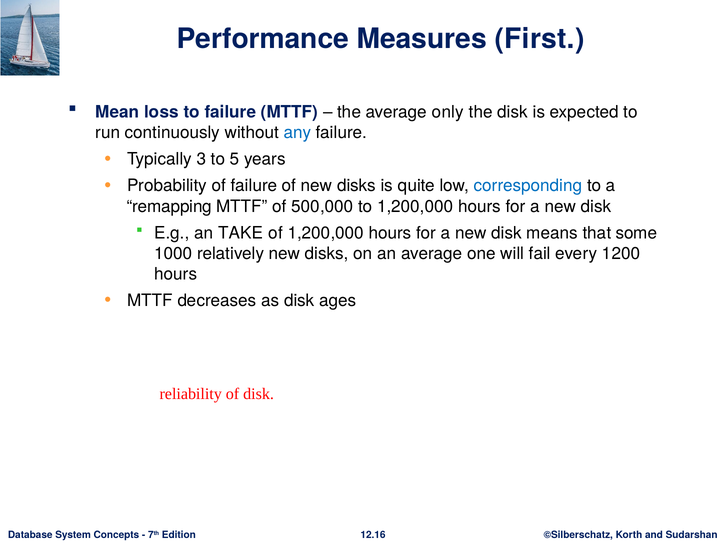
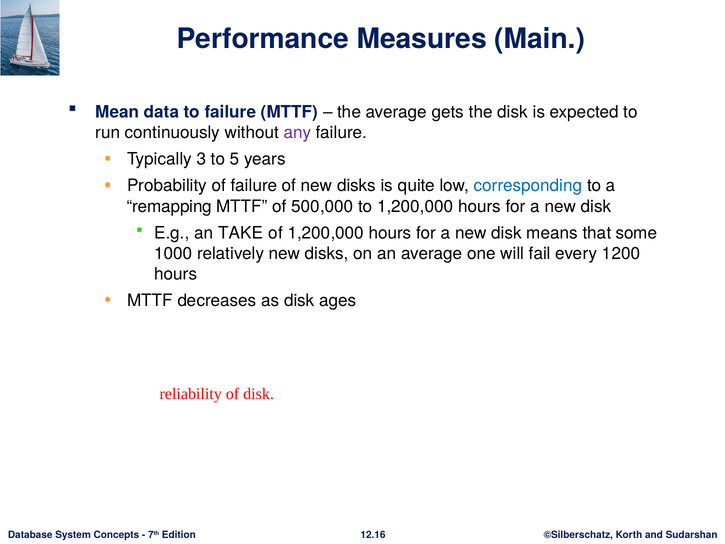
First: First -> Main (540, 39)
loss: loss -> data (162, 112)
only: only -> gets (448, 112)
any colour: blue -> purple (297, 133)
